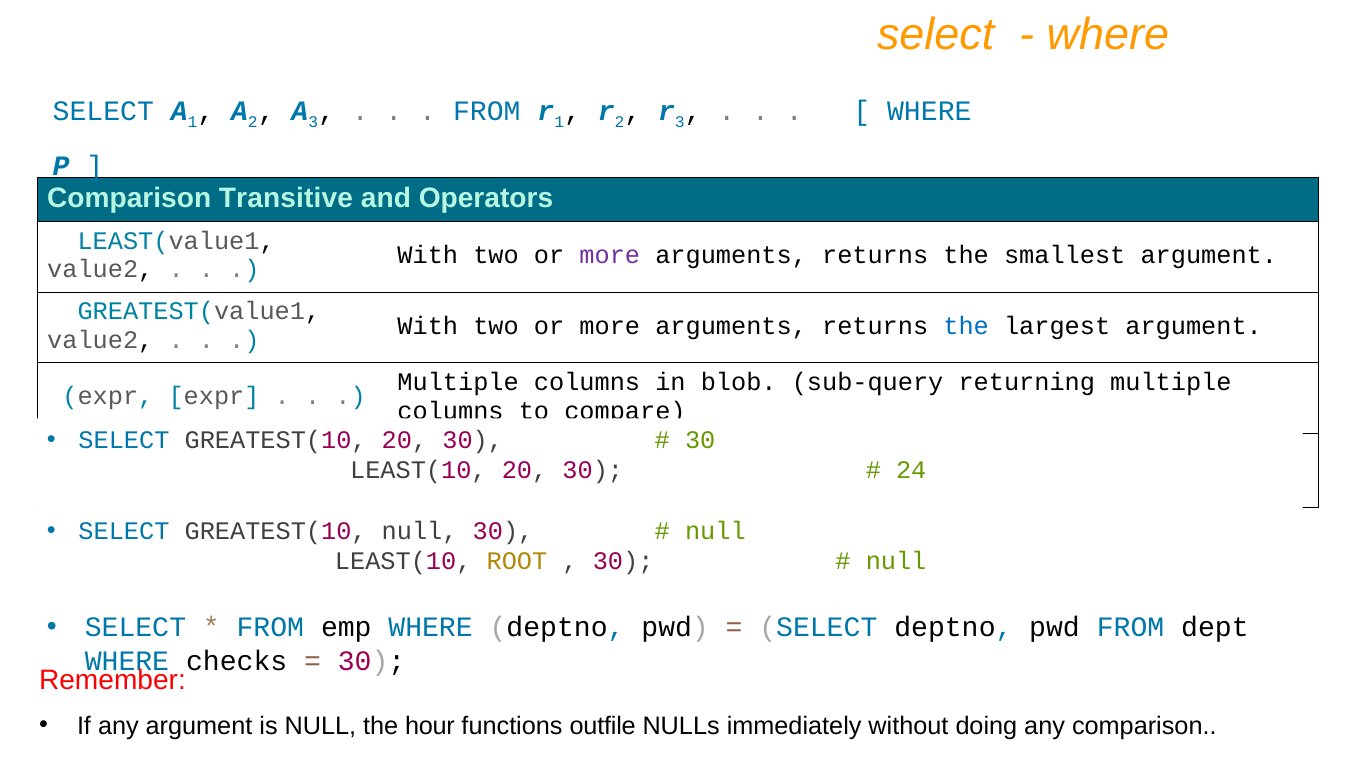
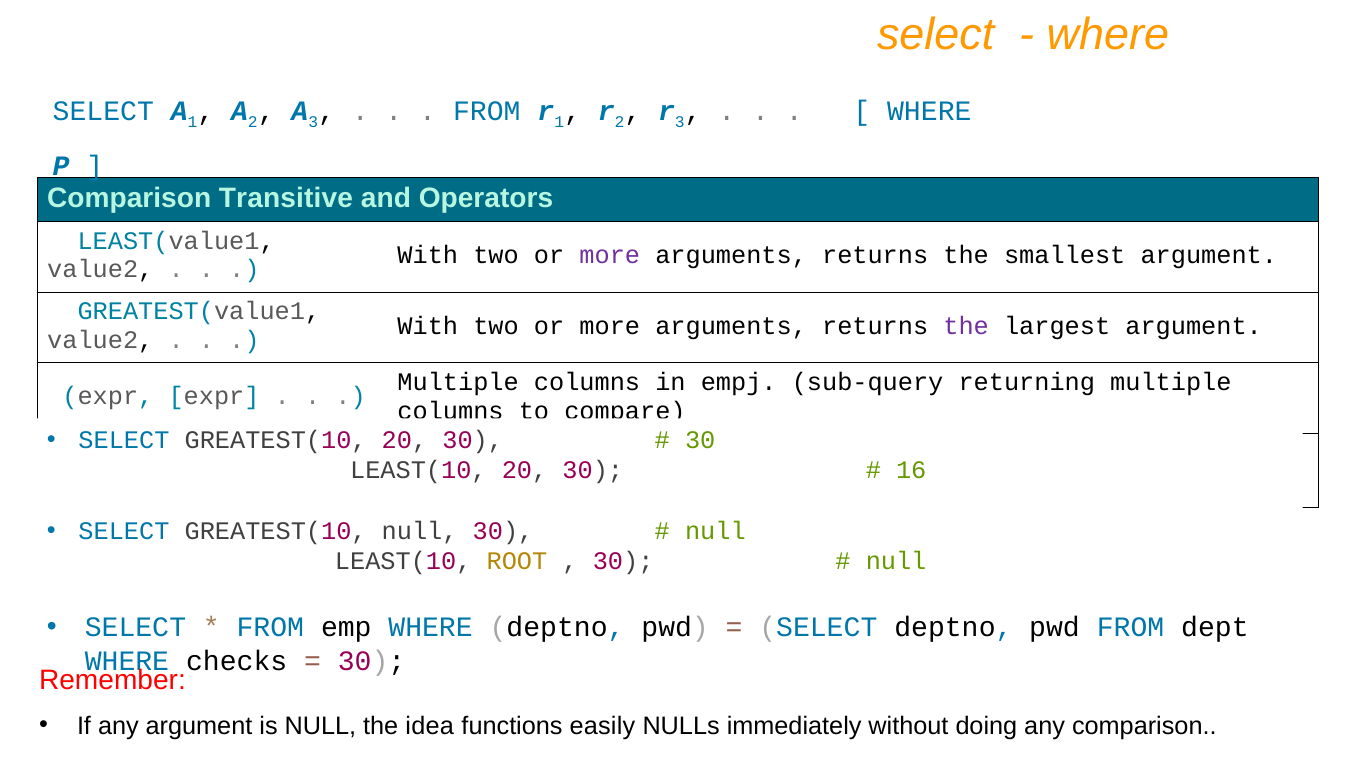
the colour: blue -> purple (966, 326)
blob: blob -> empj (739, 382)
24: 24 -> 16 (911, 471)
hour: hour -> idea (430, 726)
outfile: outfile -> easily (602, 726)
